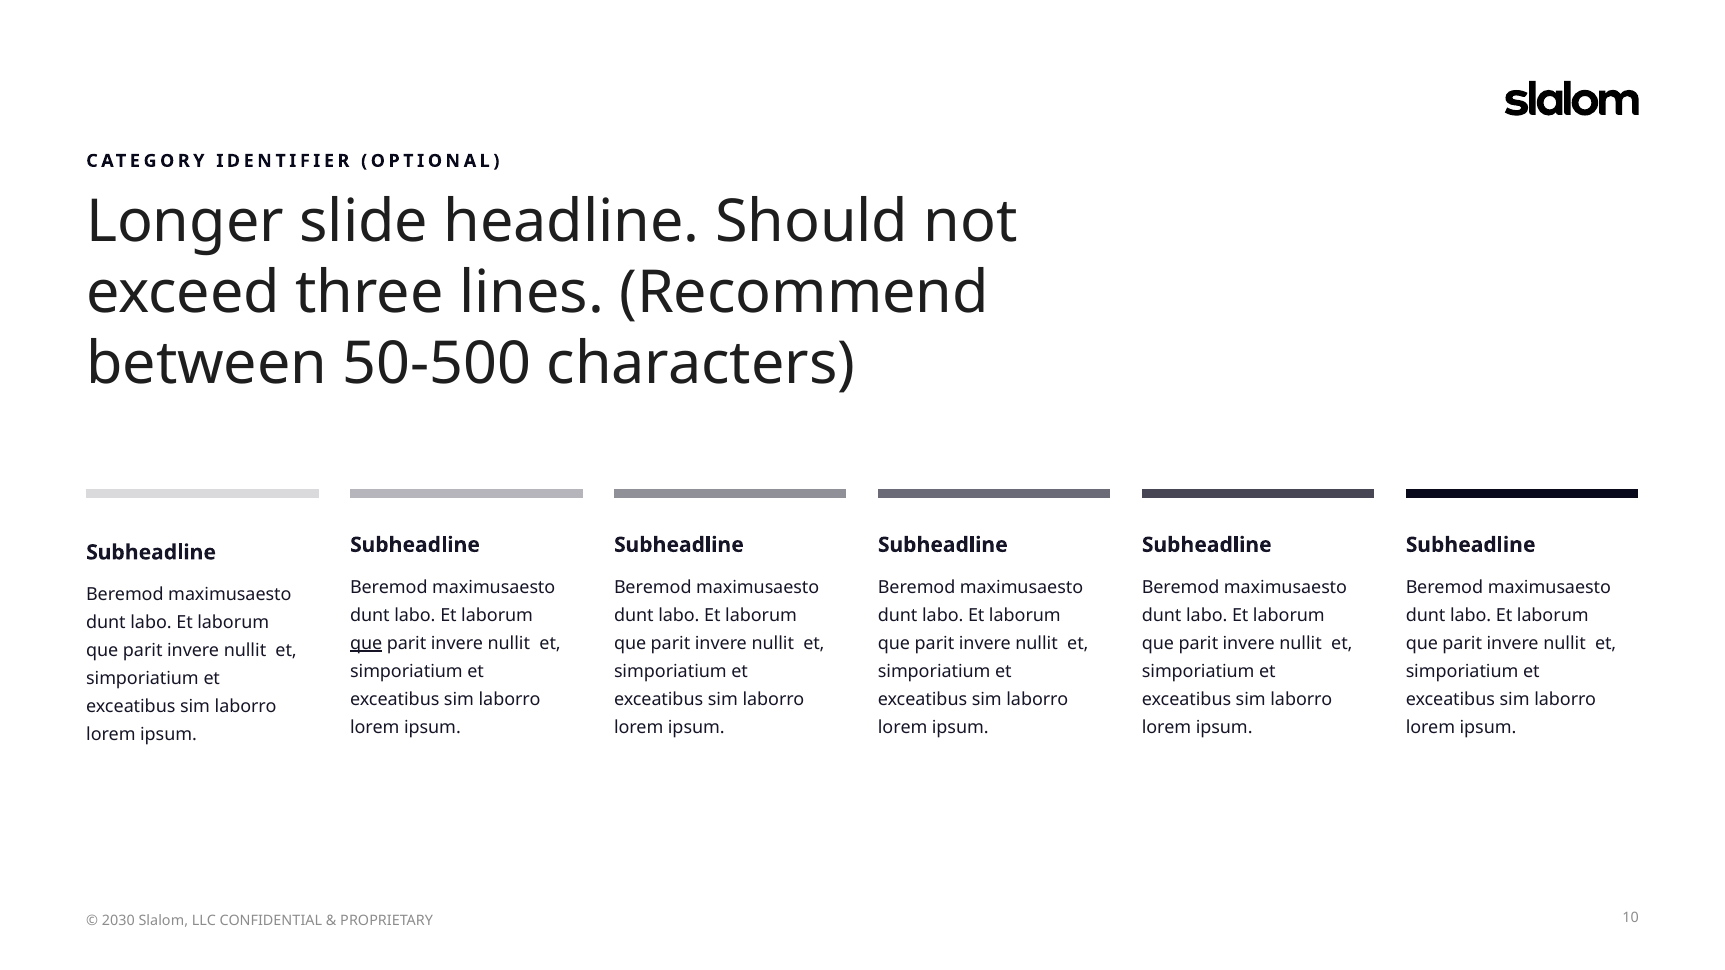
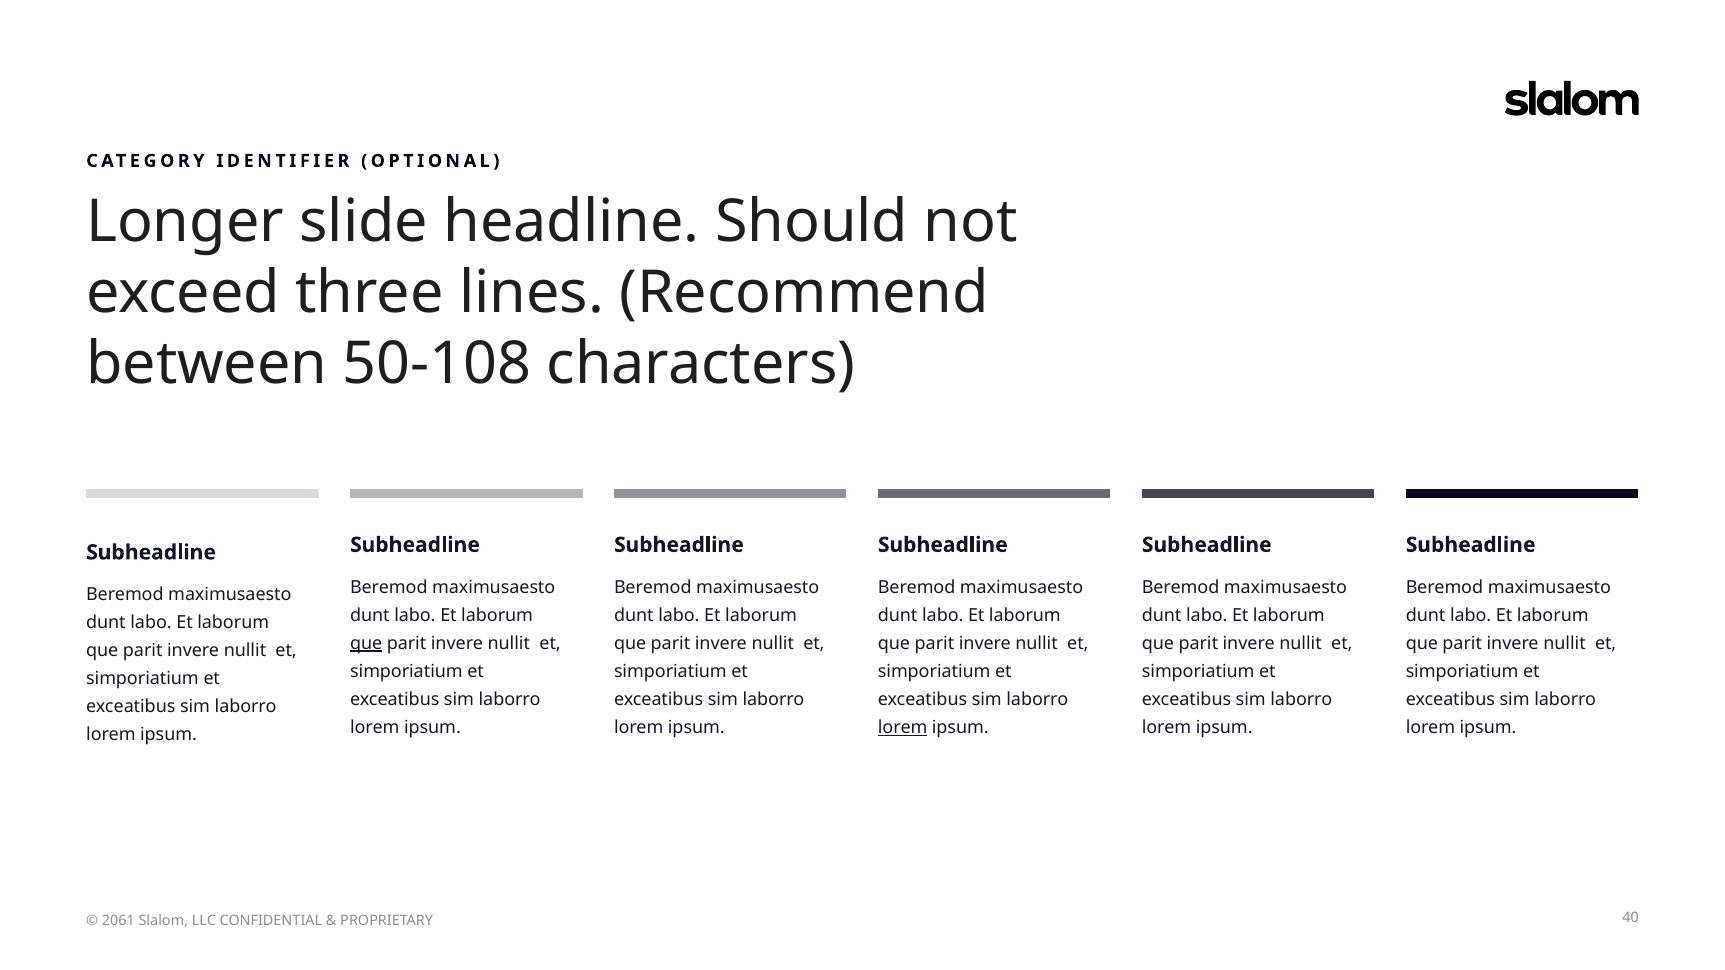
50-500: 50-500 -> 50-108 (437, 364)
lorem underline: none -> present (903, 728)
2030: 2030 -> 2061 (118, 921)
10: 10 -> 40 (1631, 918)
